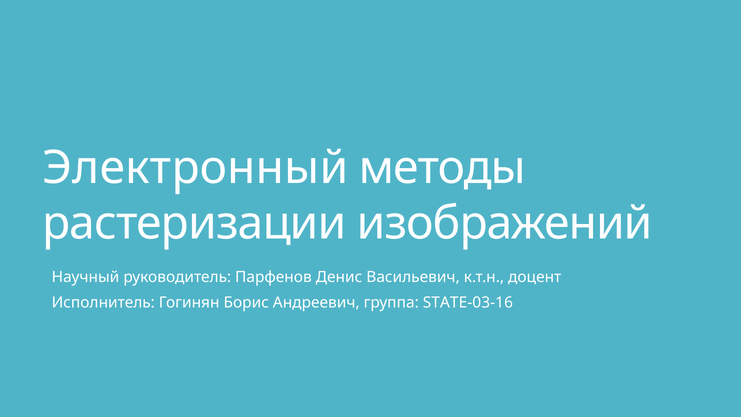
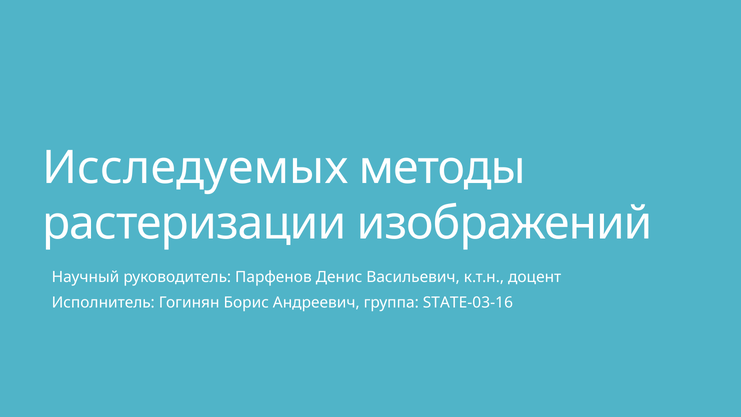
Электронный: Электронный -> Исследуемых (195, 168)
